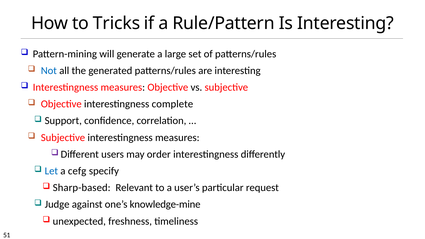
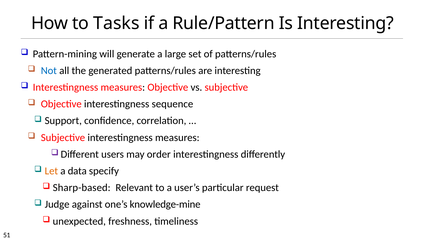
Tricks: Tricks -> Tasks (116, 23)
complete: complete -> sequence (172, 104)
Let colour: blue -> orange (51, 171)
cefg: cefg -> data (77, 171)
